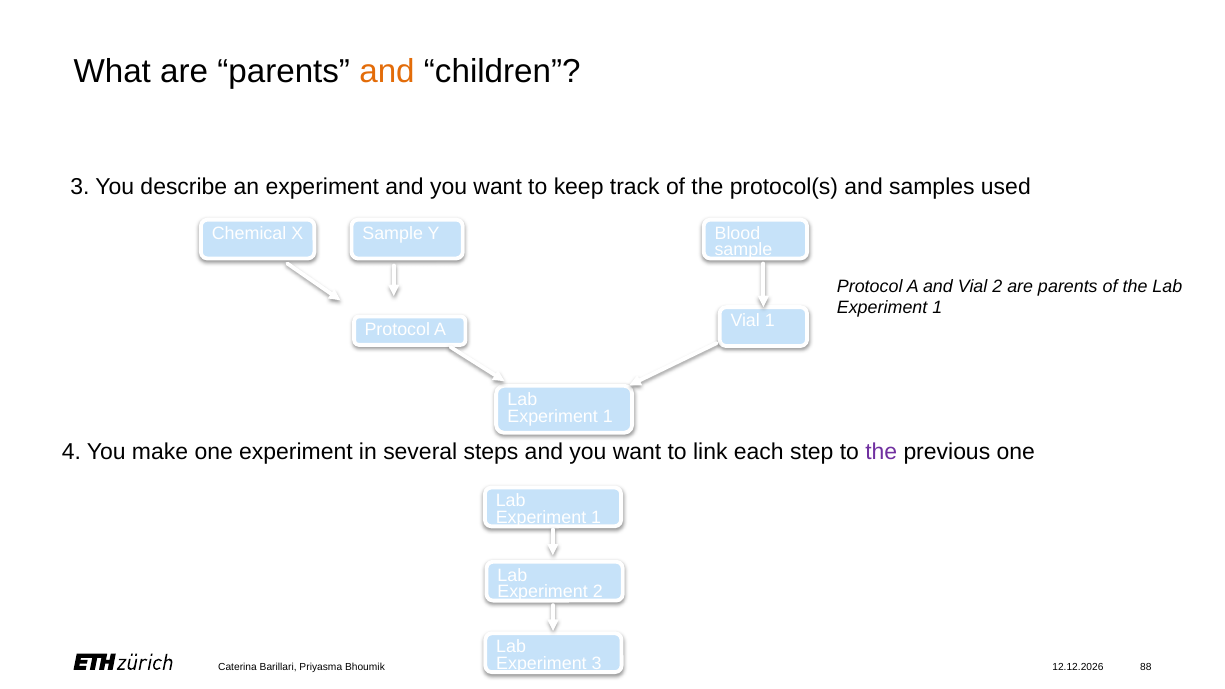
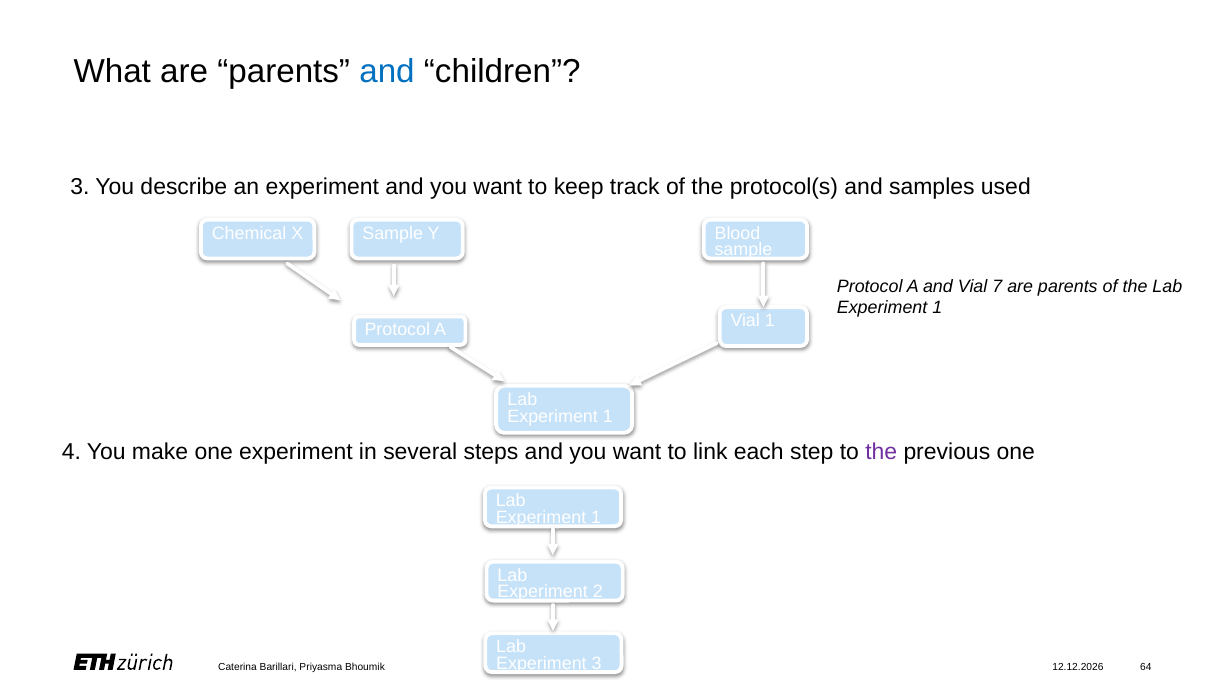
and colour: orange -> blue (387, 71)
Vial 2: 2 -> 7 (997, 286)
88: 88 -> 64 (1146, 667)
